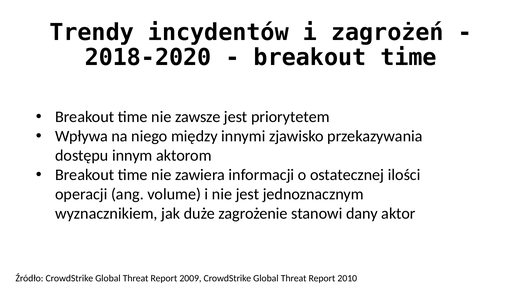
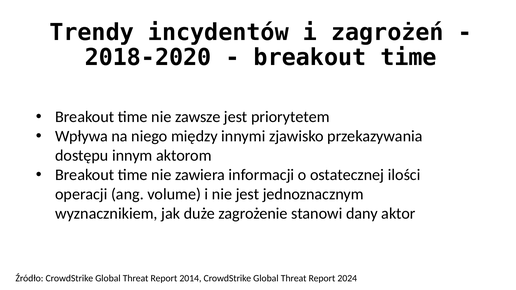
2009: 2009 -> 2014 (190, 278)
2010: 2010 -> 2024 (347, 278)
